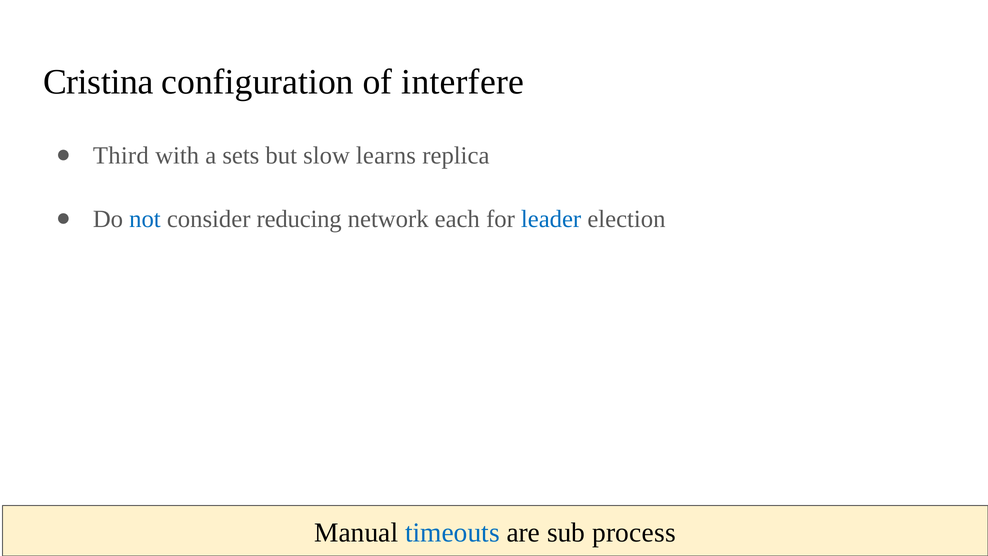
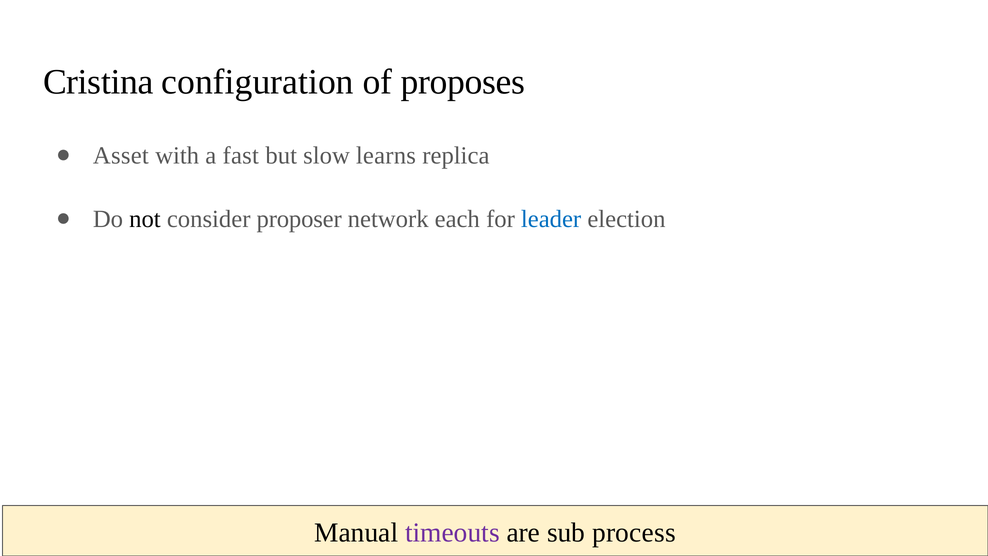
interfere: interfere -> proposes (463, 82)
Third: Third -> Asset (121, 155)
sets: sets -> fast (241, 155)
not colour: blue -> black (145, 219)
reducing: reducing -> proposer (299, 219)
timeouts colour: blue -> purple (452, 532)
